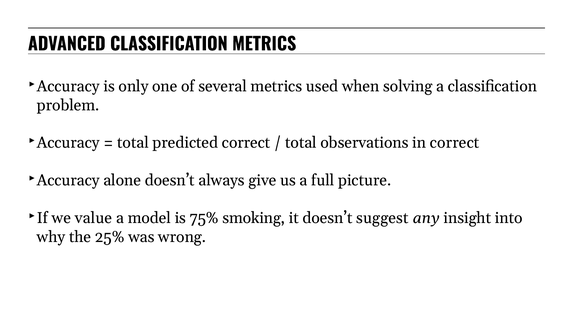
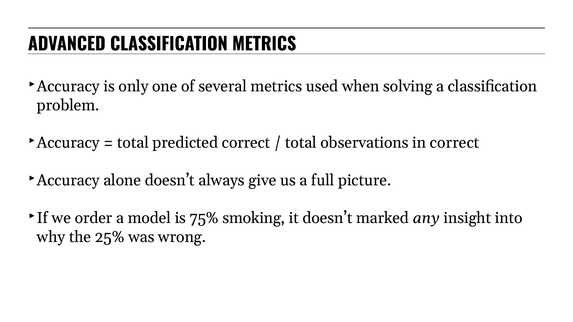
value: value -> order (94, 218)
suggest: suggest -> marked (383, 218)
